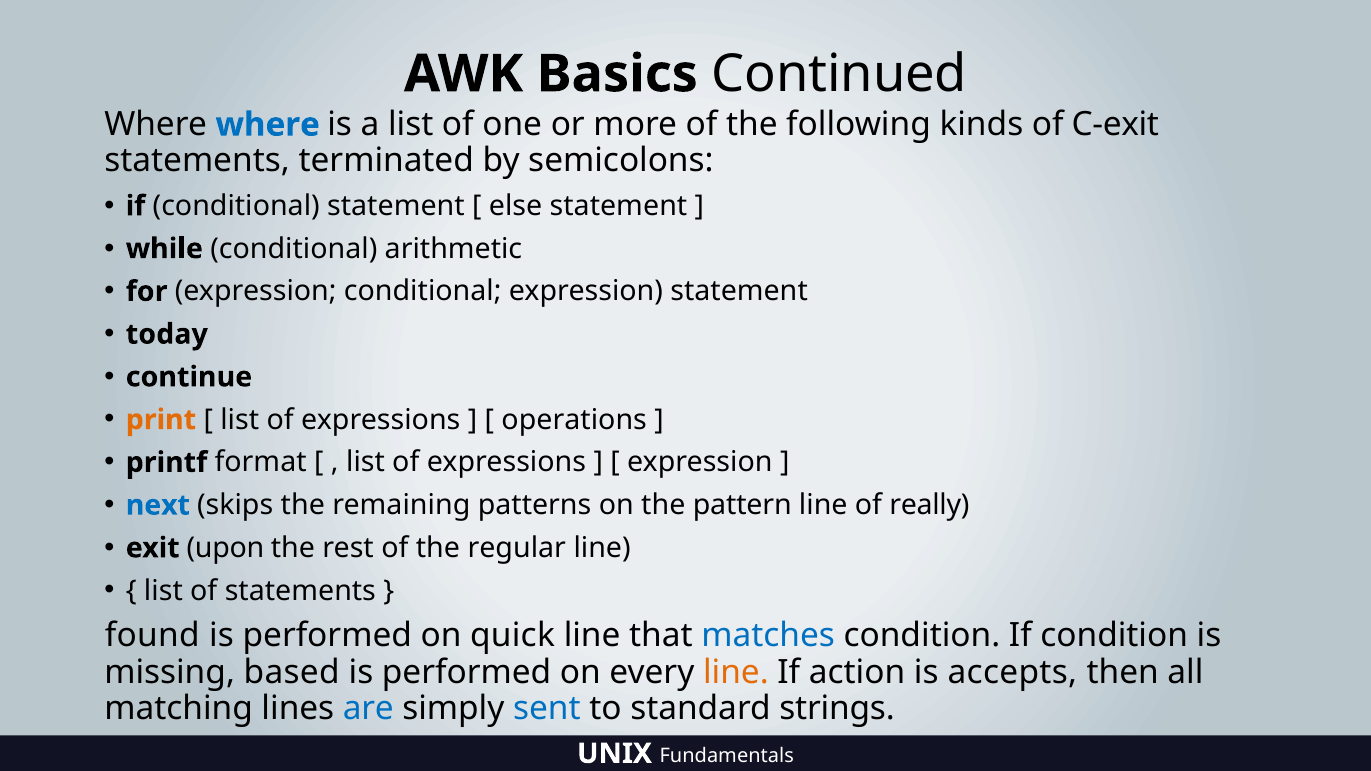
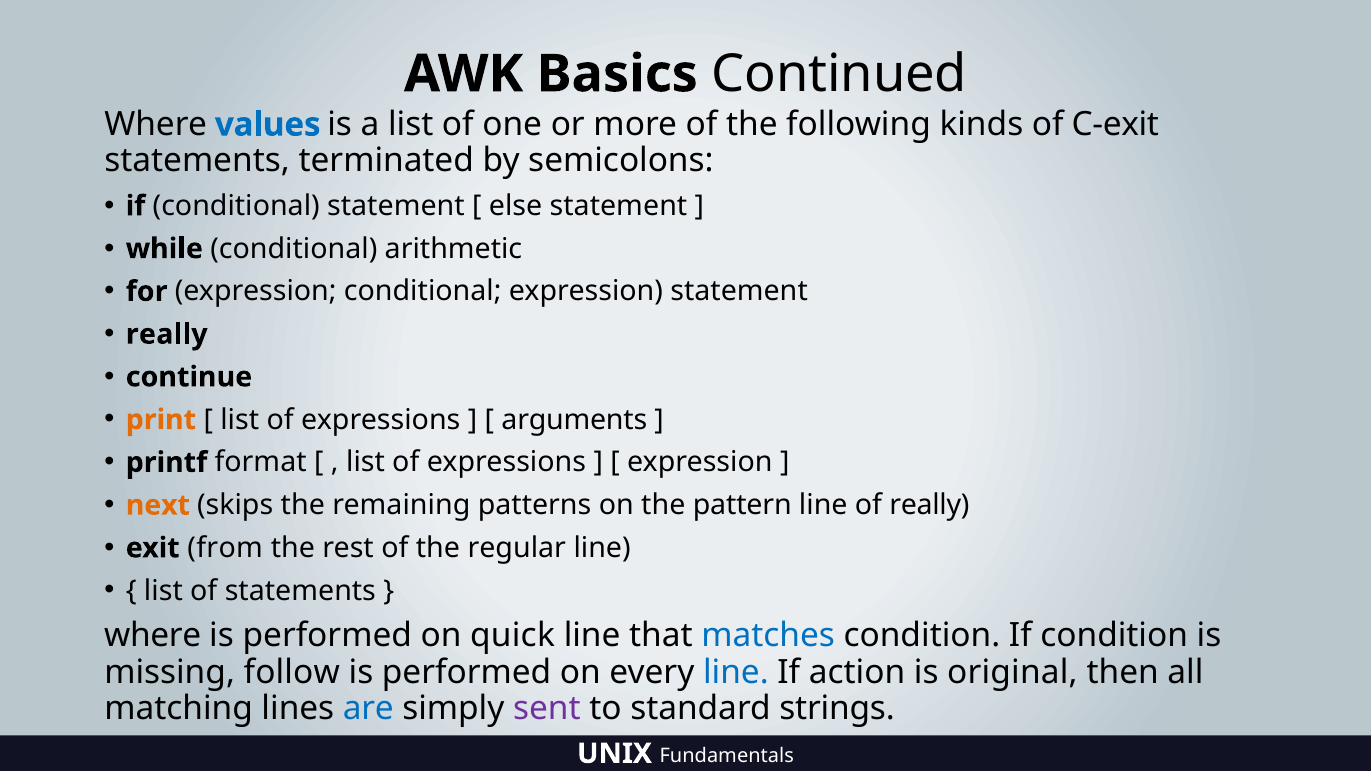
Where where: where -> values (268, 125)
today: today -> really (167, 334)
operations: operations -> arguments (574, 420)
next colour: blue -> orange (158, 505)
upon: upon -> from (225, 548)
found: found -> where (153, 636)
based: based -> follow (292, 672)
line colour: orange -> blue (736, 672)
accepts: accepts -> original (1012, 672)
sent colour: blue -> purple (547, 708)
